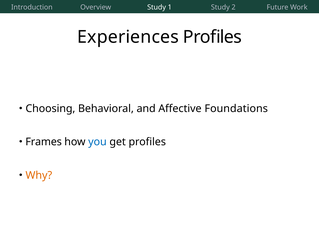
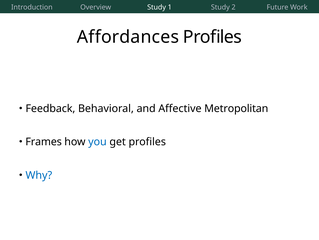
Experiences: Experiences -> Affordances (128, 37)
Choosing: Choosing -> Feedback (50, 108)
Foundations: Foundations -> Metropolitan (236, 108)
Why colour: orange -> blue (39, 175)
